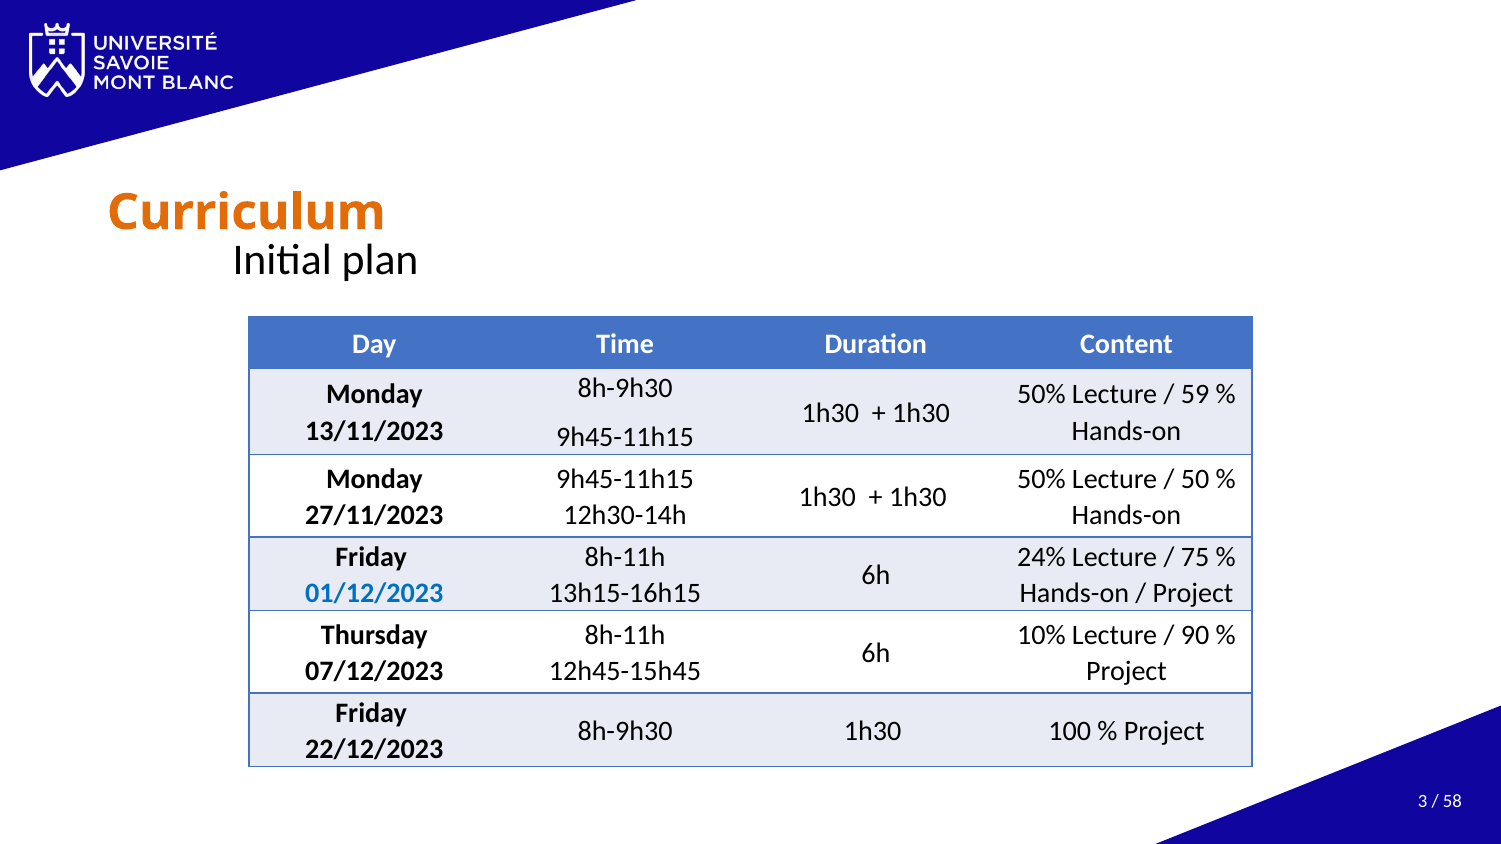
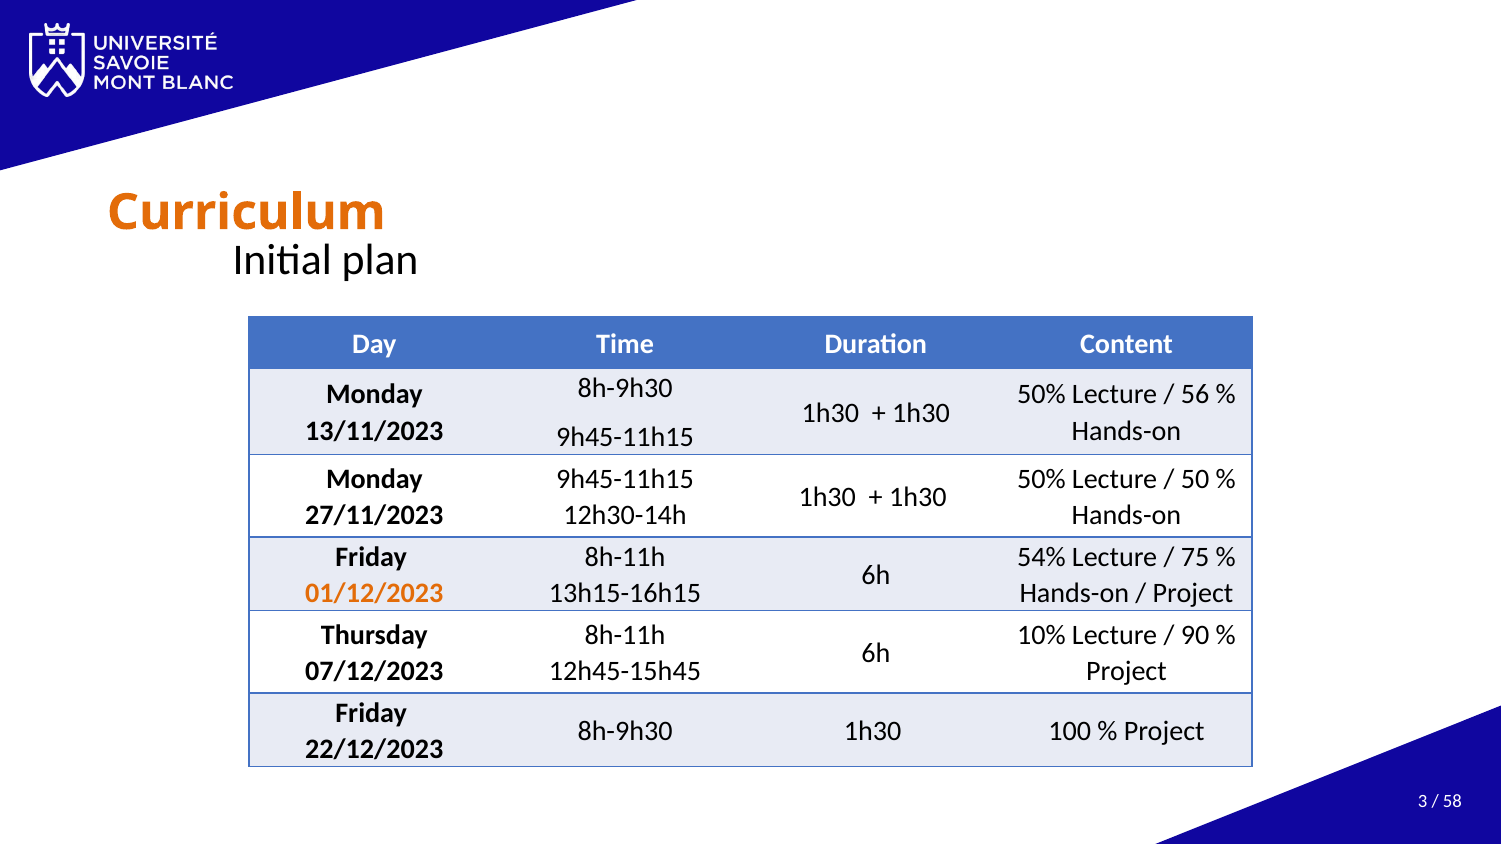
59: 59 -> 56 (1195, 395)
24%: 24% -> 54% (1041, 557)
01/12/2023 colour: blue -> orange (374, 594)
